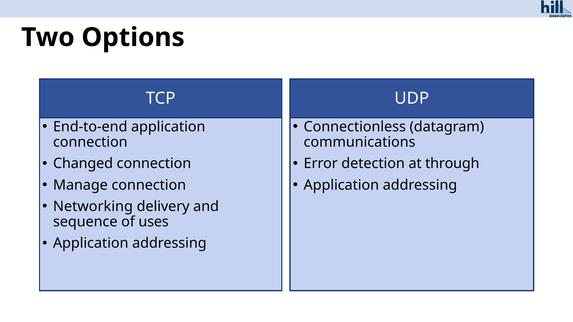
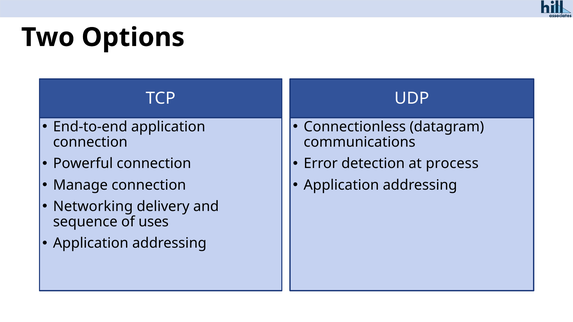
Changed: Changed -> Powerful (83, 164)
through: through -> process (452, 164)
